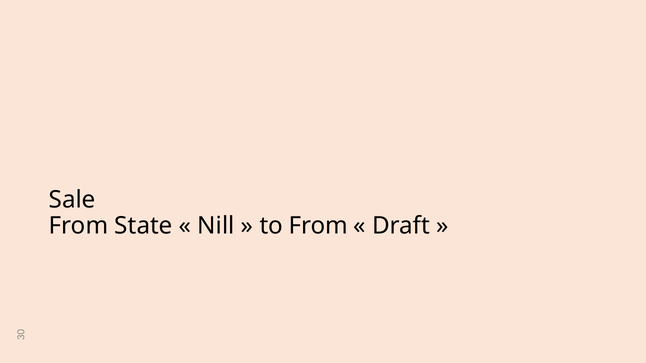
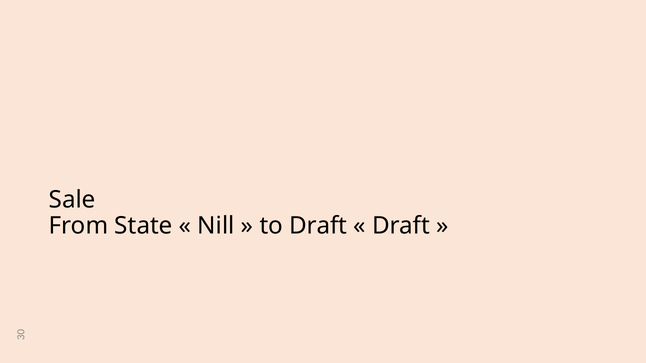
to From: From -> Draft (318, 226)
